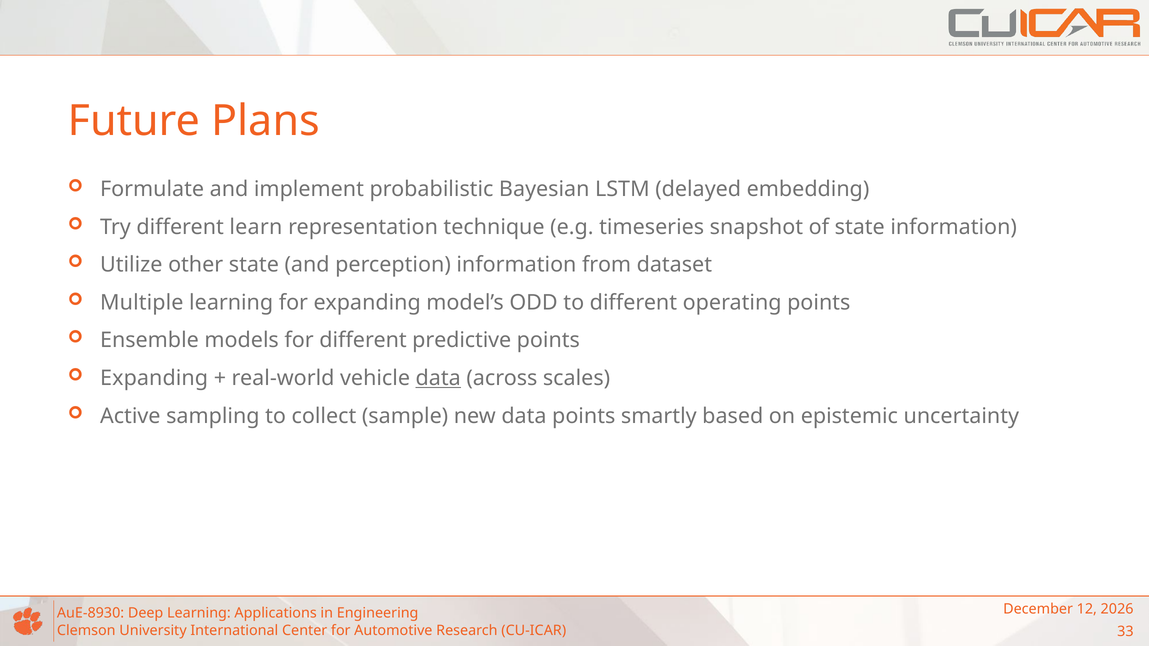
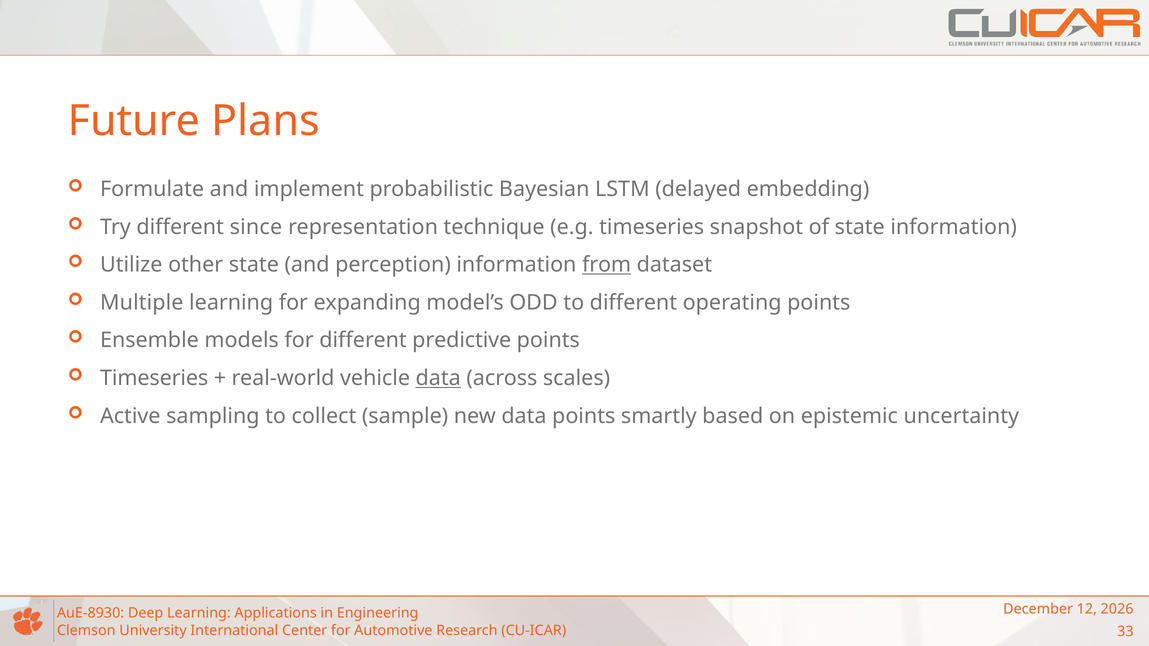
learn: learn -> since (256, 227)
from underline: none -> present (607, 265)
Expanding: Expanding -> Timeseries (154, 378)
